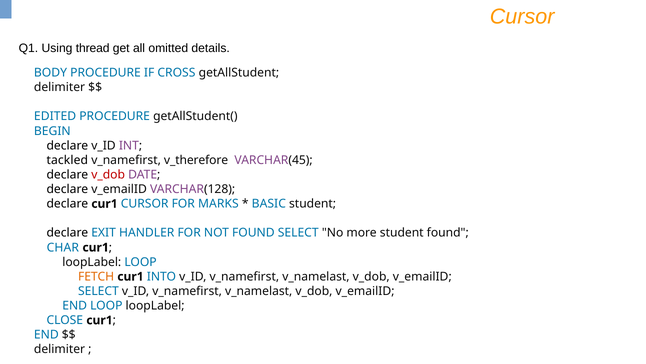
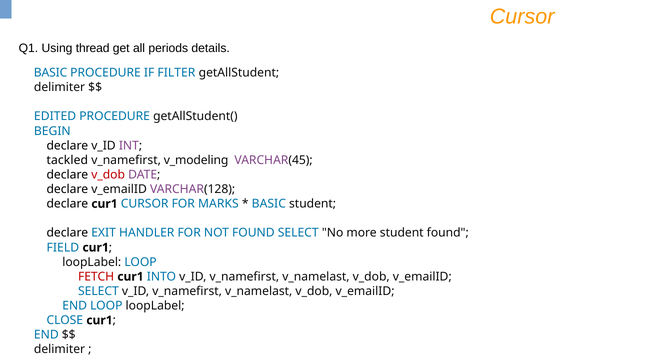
omitted: omitted -> periods (168, 48)
BODY: BODY -> BASIC (51, 73)
CROSS: CROSS -> FILTER (176, 73)
v_therefore: v_therefore -> v_modeling (196, 160)
CHAR: CHAR -> FIELD (63, 247)
FETCH colour: orange -> red (96, 276)
